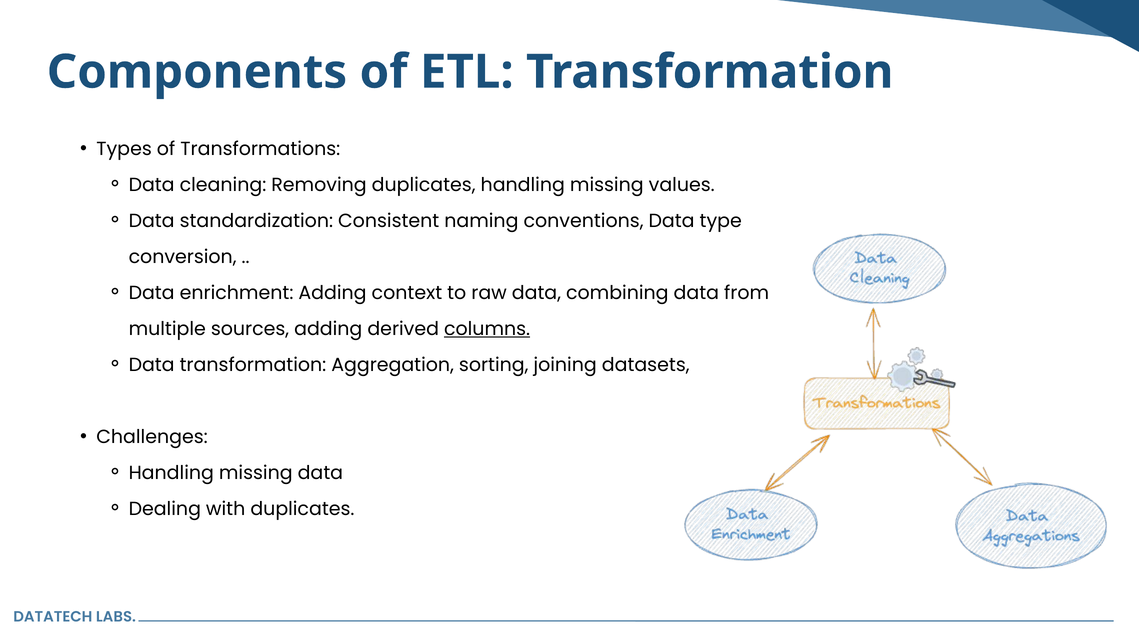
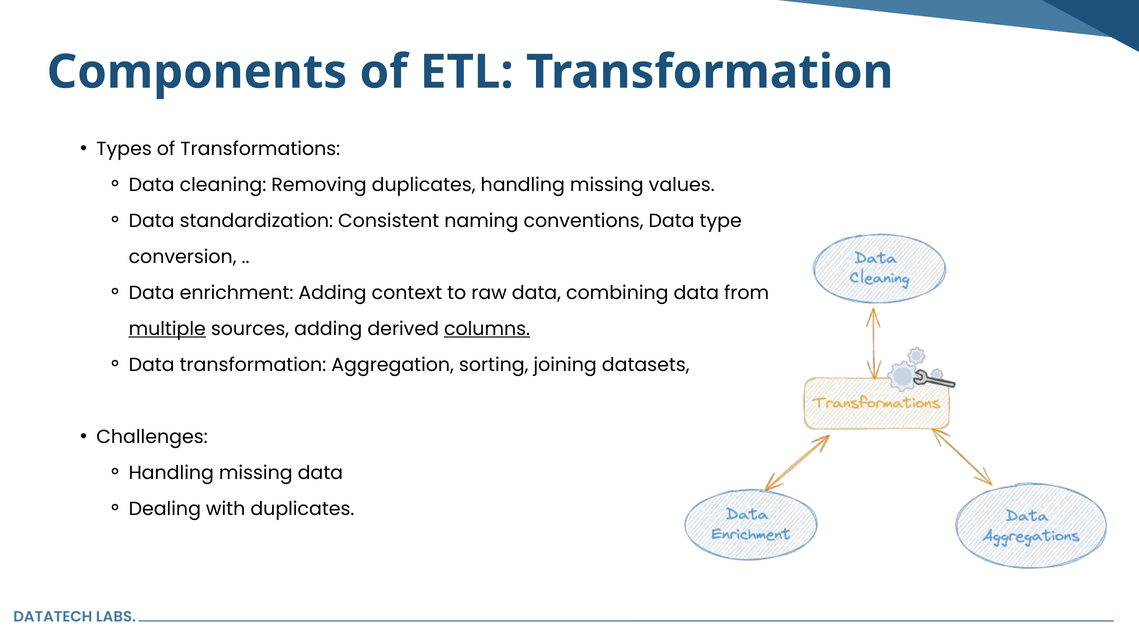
multiple underline: none -> present (167, 329)
